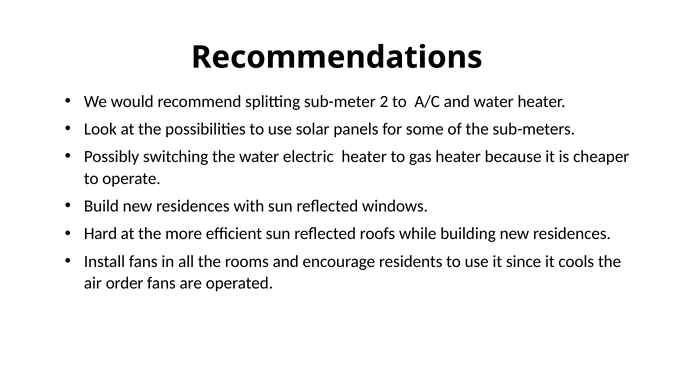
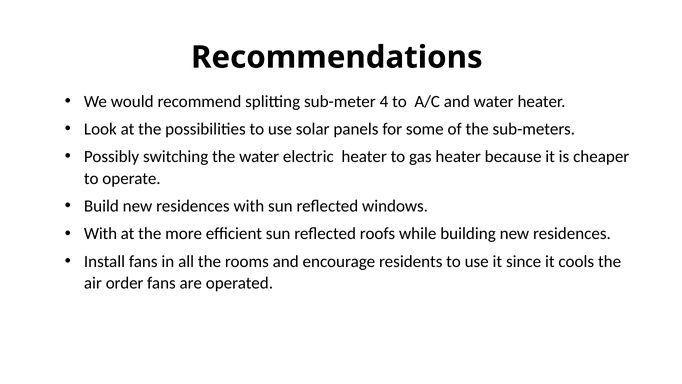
2: 2 -> 4 (384, 101)
Hard: Hard -> With (100, 234)
